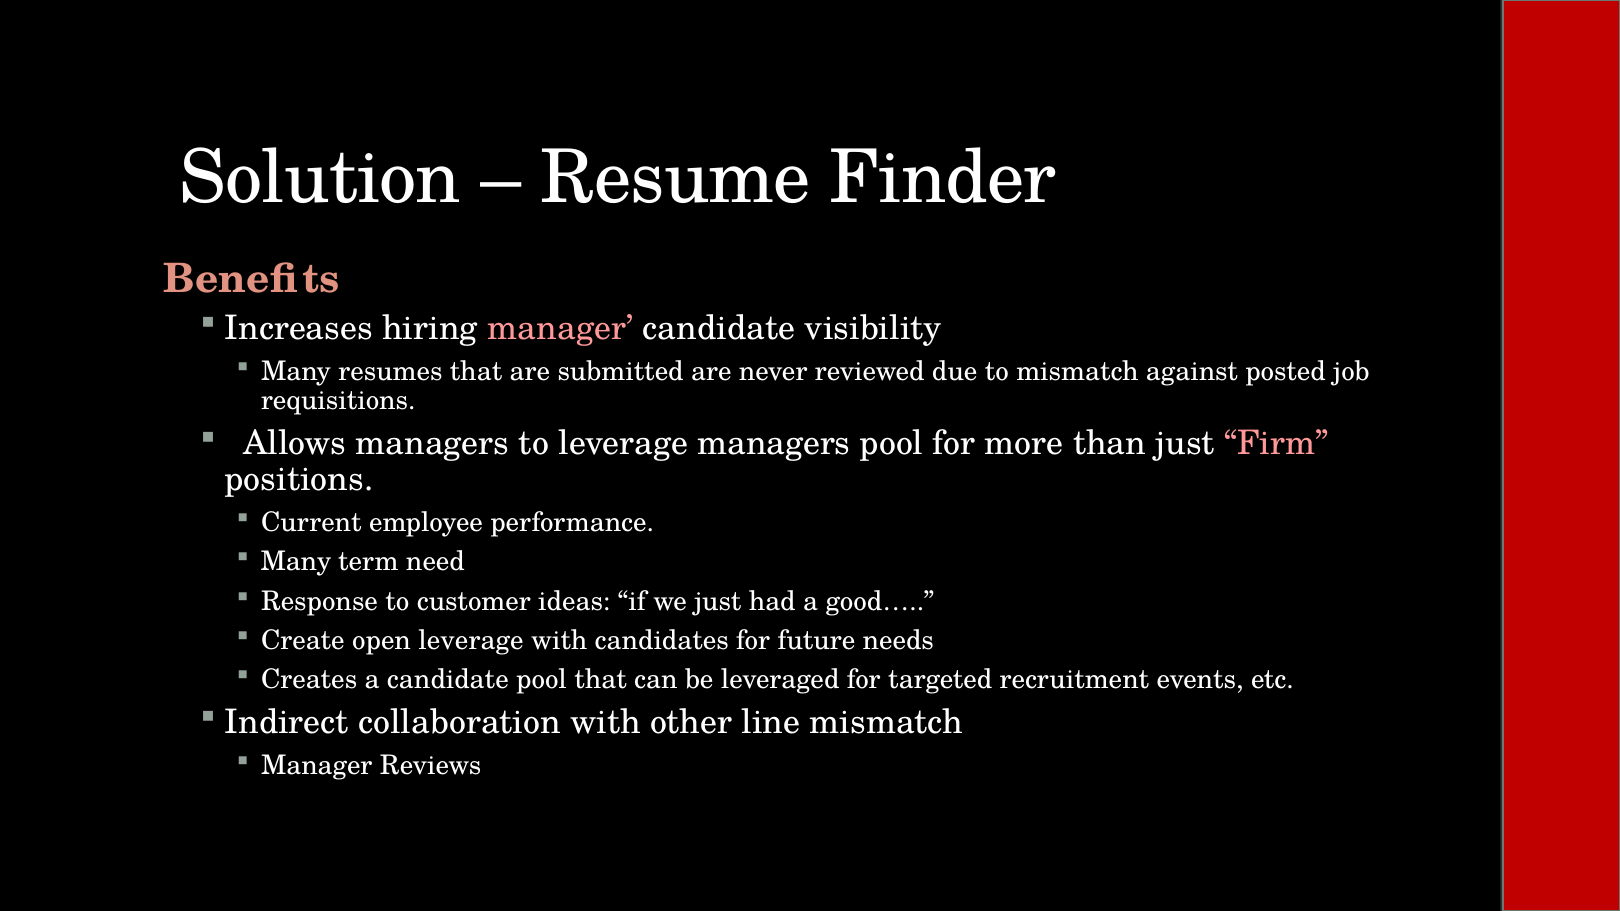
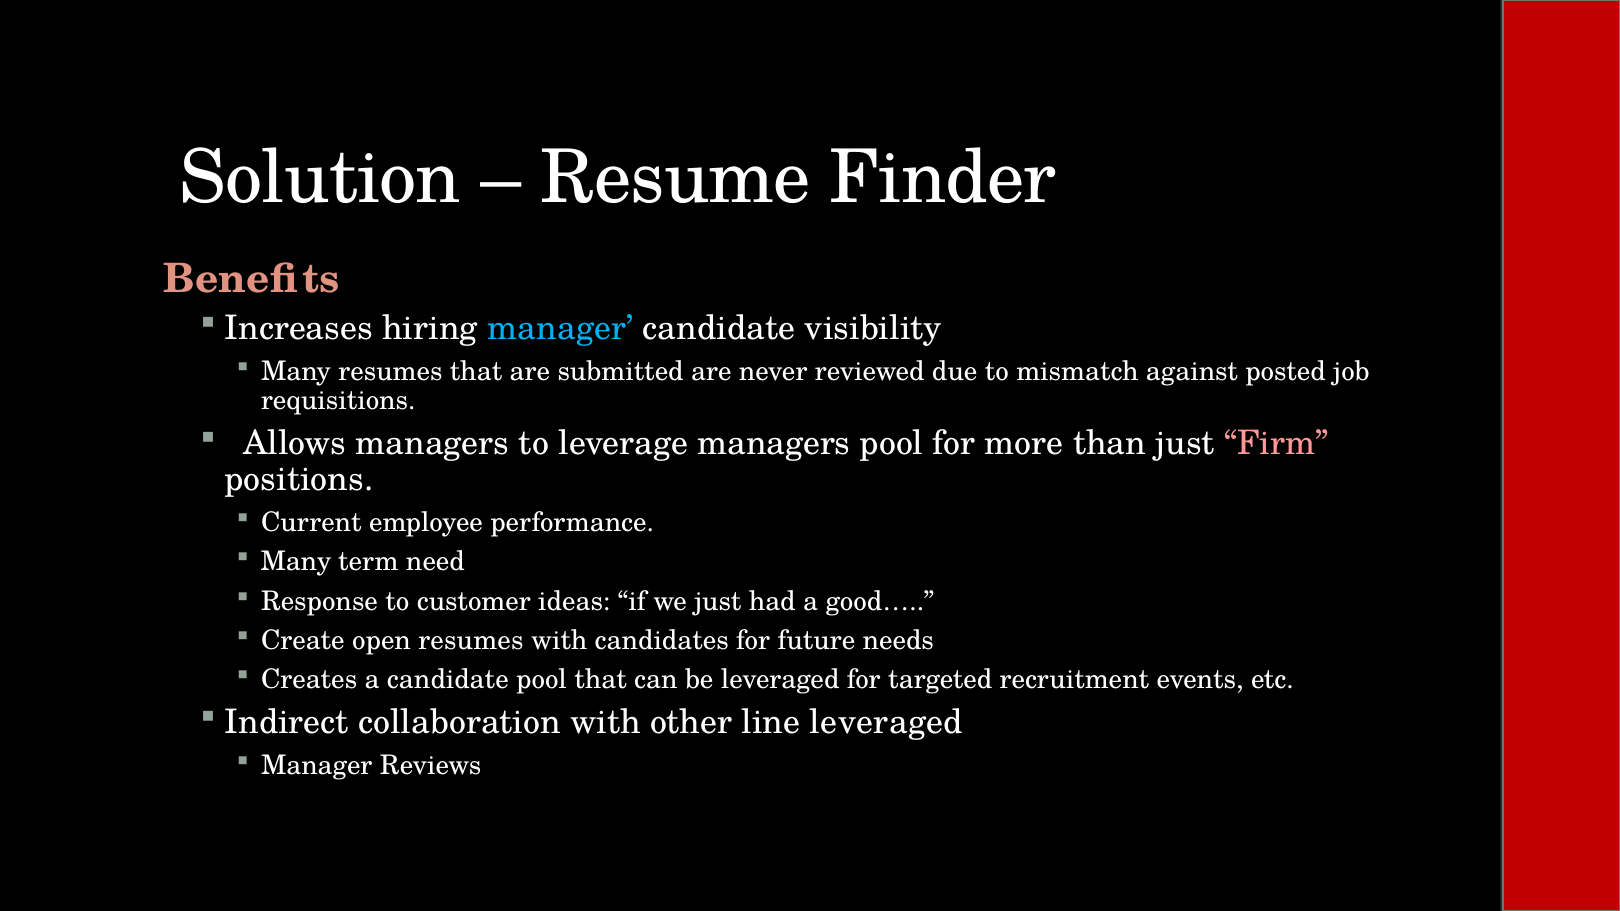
manager colour: pink -> light blue (560, 328)
open leverage: leverage -> resumes (471, 641)
line mismatch: mismatch -> leveraged (887, 723)
